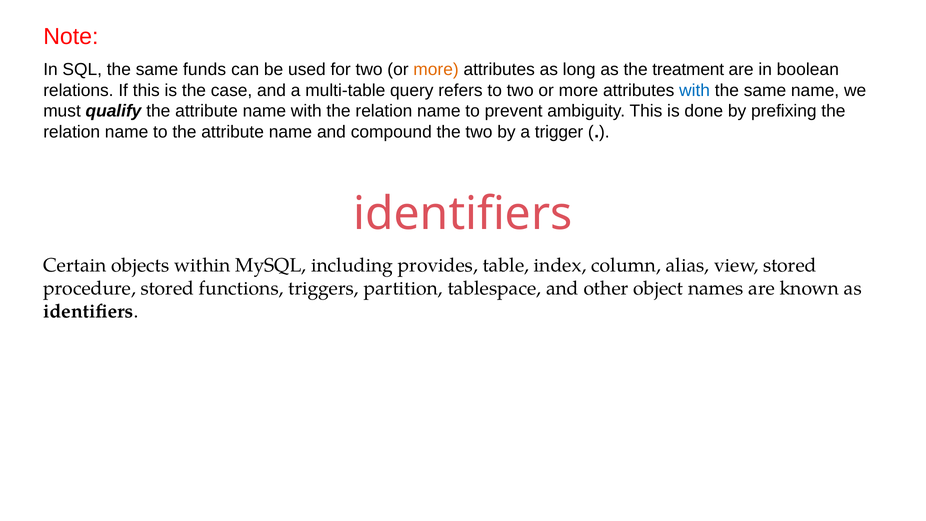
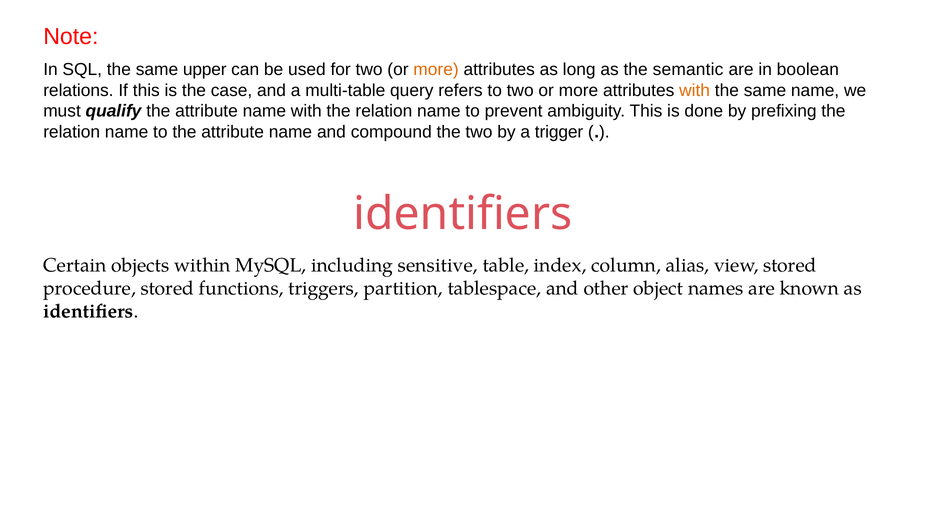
funds: funds -> upper (205, 69)
treatment: treatment -> semantic (688, 69)
with colour: blue -> orange (695, 90)
provides: provides -> sensitive (438, 265)
